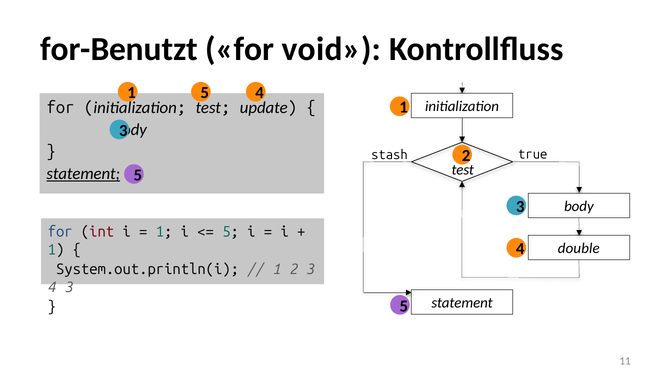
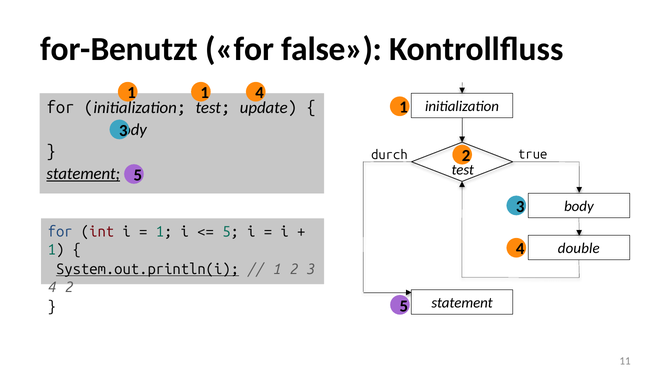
void: void -> false (332, 49)
1 5: 5 -> 1 (205, 93)
stash: stash -> durch (389, 155)
System.out.println(i underline: none -> present (148, 269)
3: 3 -> 2 (68, 287)
